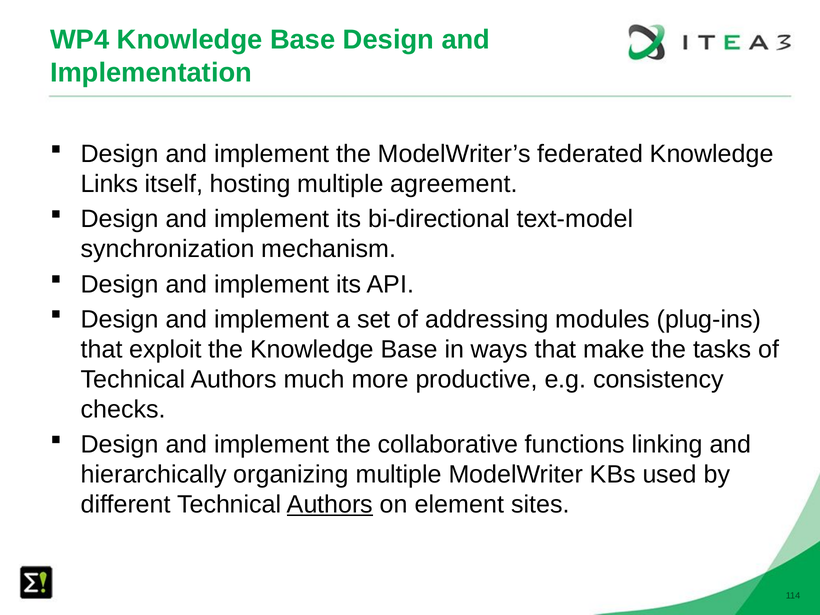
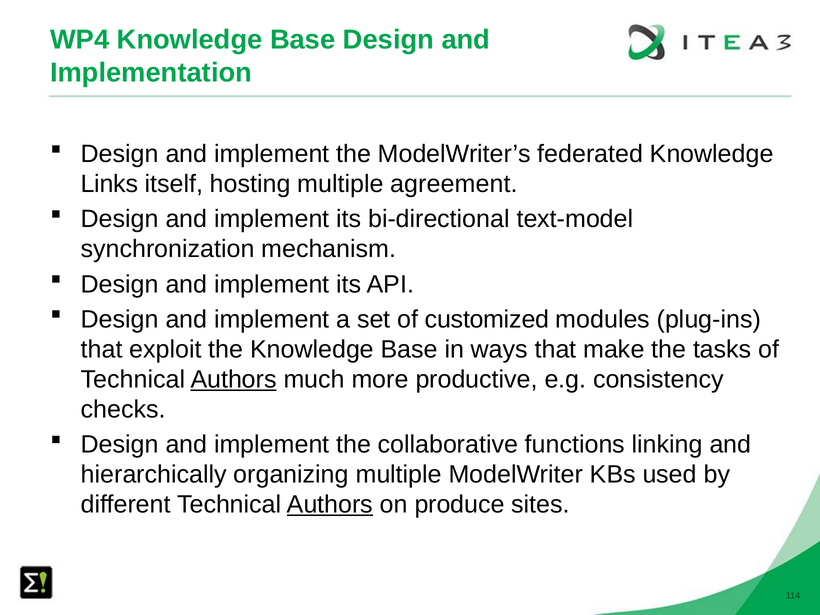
addressing: addressing -> customized (487, 319)
Authors underline: none -> present (234, 379)
element: element -> produce (460, 505)
